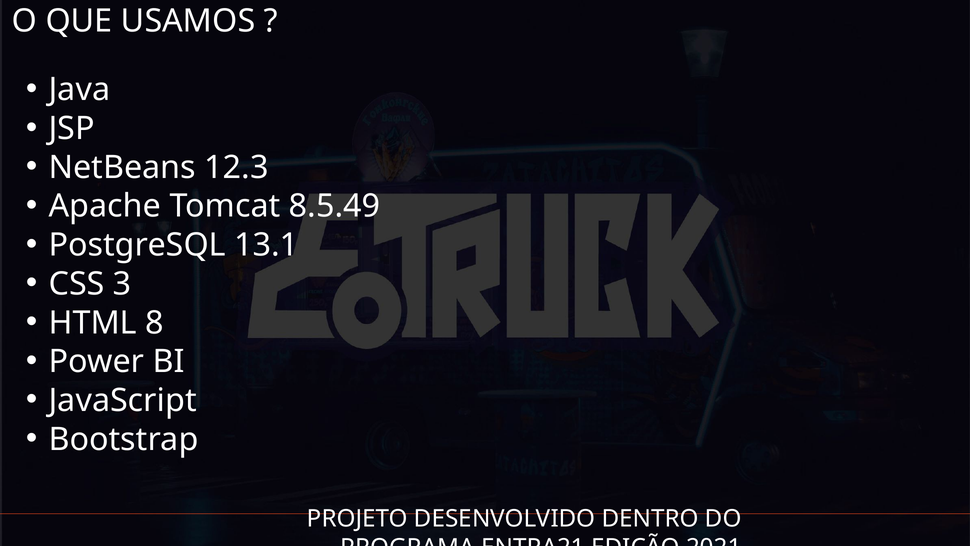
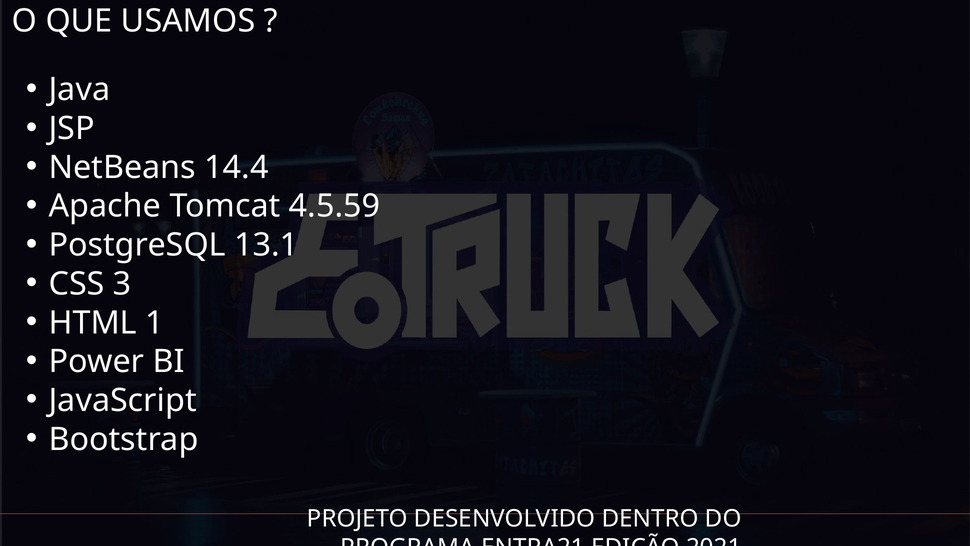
12.3: 12.3 -> 14.4 (236, 167)
8.5.49: 8.5.49 -> 4.5.59 (335, 206)
8: 8 -> 1 (154, 323)
